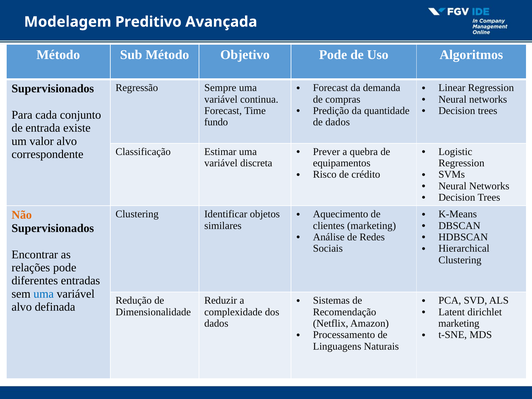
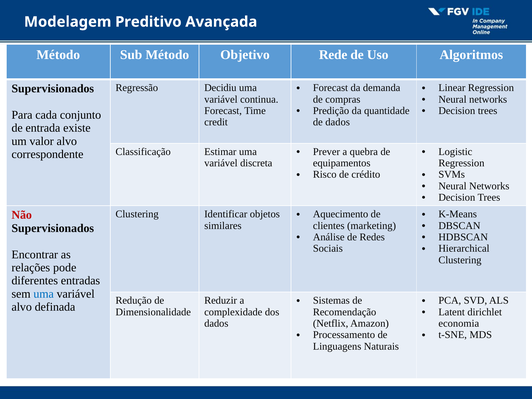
Objetivo Pode: Pode -> Rede (333, 55)
Sempre: Sempre -> Decidiu (220, 88)
fundo: fundo -> credit (216, 122)
Não colour: orange -> red (22, 215)
marketing: marketing -> economia (459, 323)
